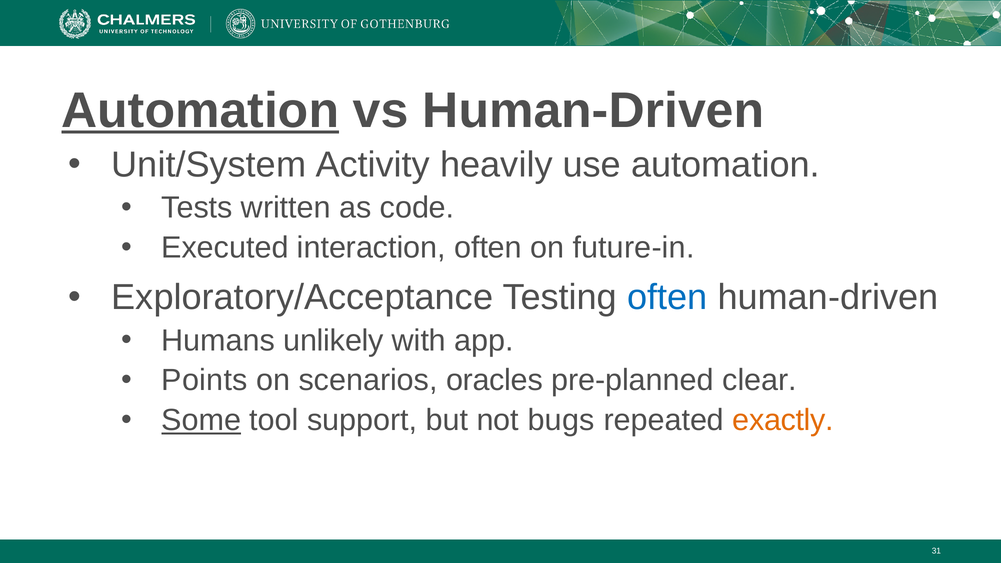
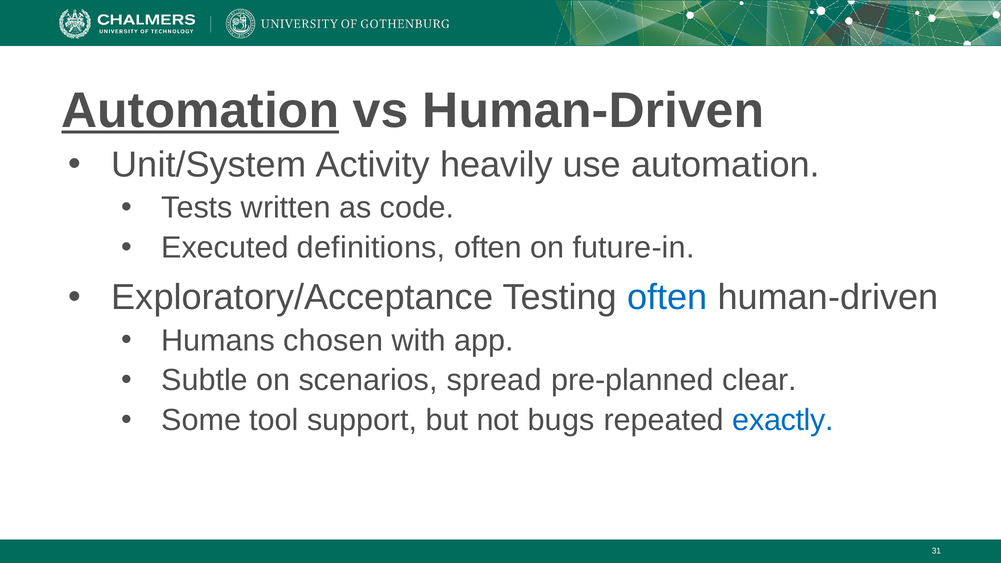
interaction: interaction -> definitions (371, 248)
unlikely: unlikely -> chosen (333, 340)
Points: Points -> Subtle (205, 380)
oracles: oracles -> spread (494, 380)
Some underline: present -> none (201, 420)
exactly colour: orange -> blue (783, 420)
